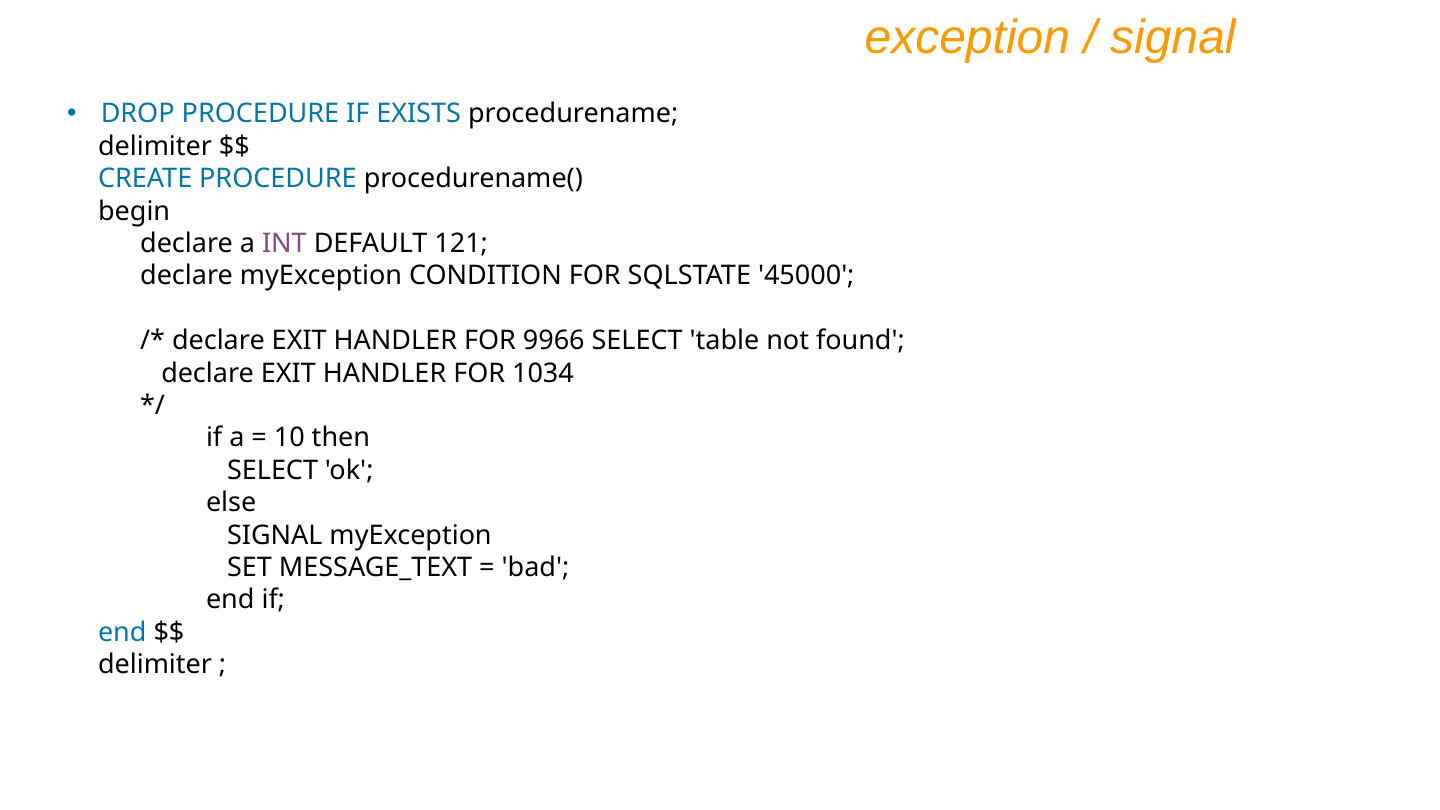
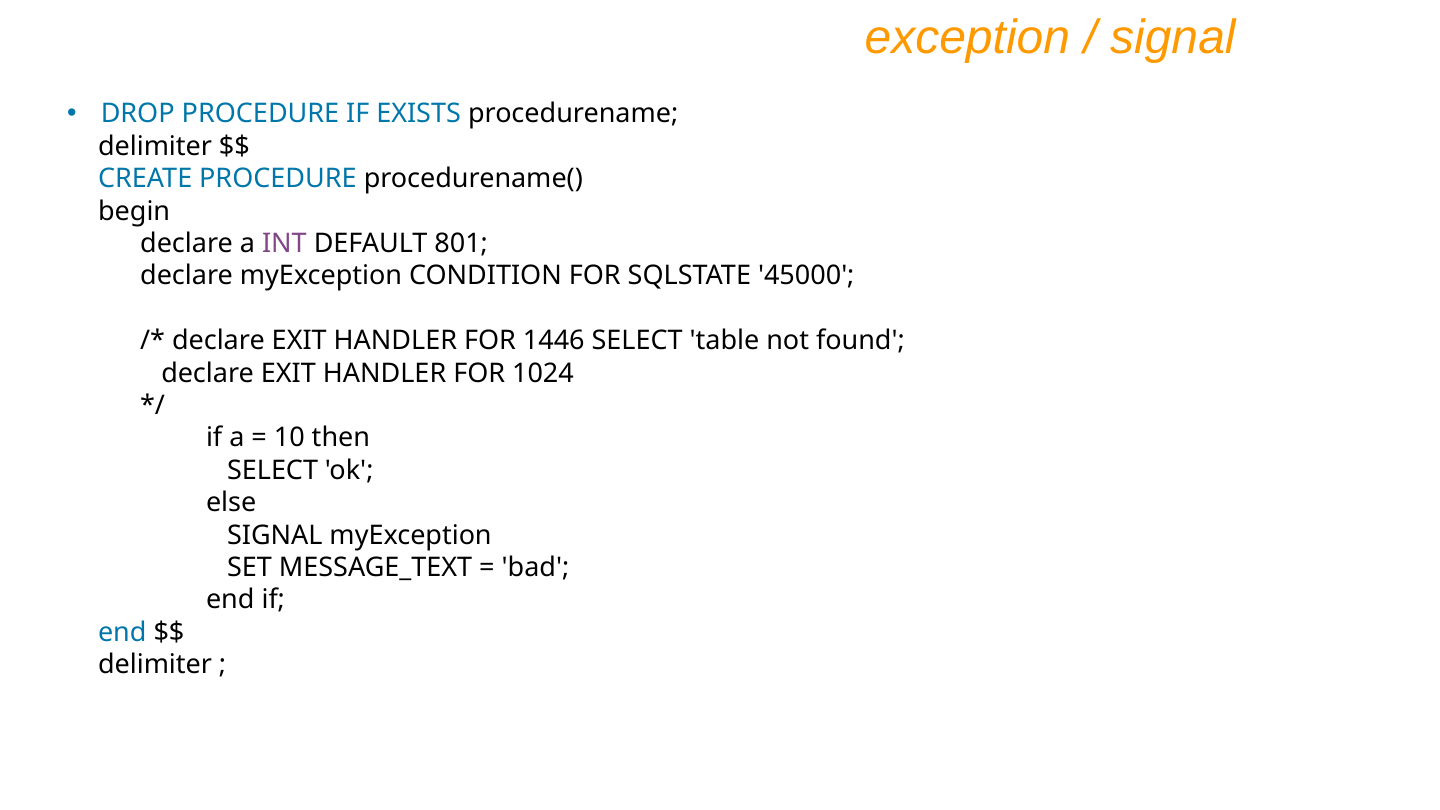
121: 121 -> 801 (461, 244)
9966: 9966 -> 1446 (554, 341)
1034: 1034 -> 1024 (543, 373)
